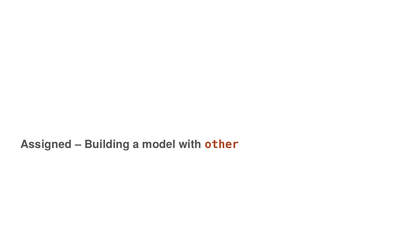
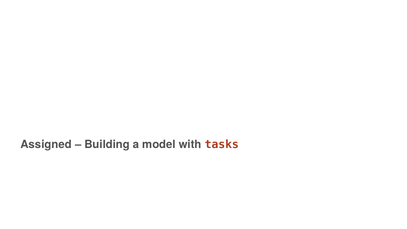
other: other -> tasks (222, 144)
